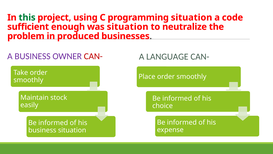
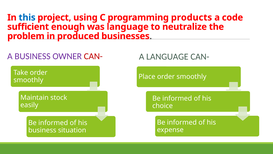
this colour: green -> blue (27, 17)
programming situation: situation -> products (192, 17)
was situation: situation -> language (128, 27)
